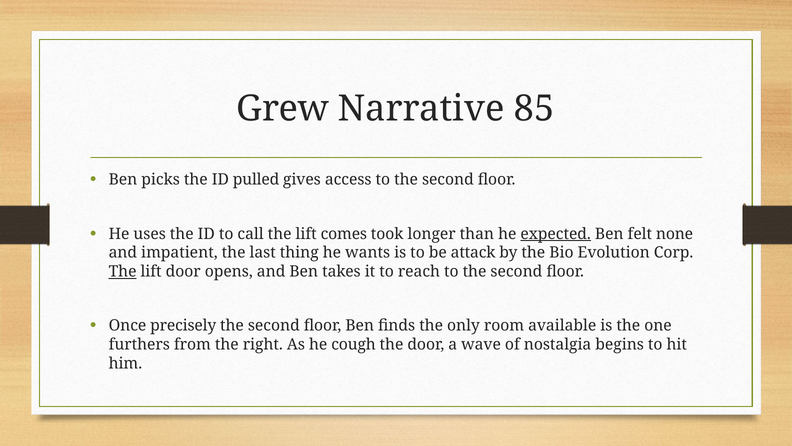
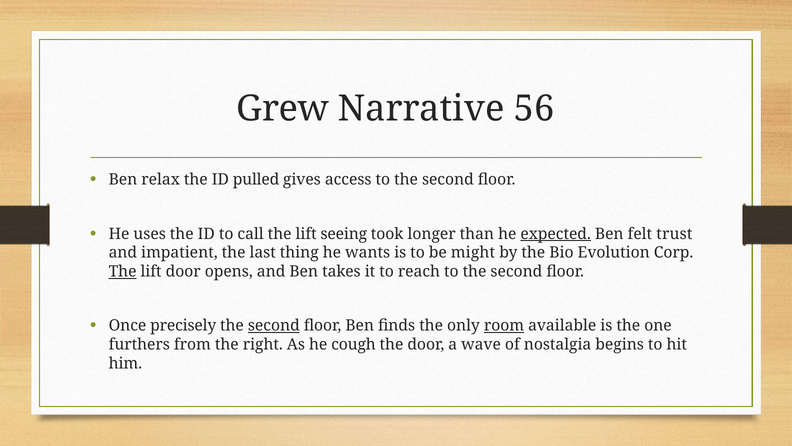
85: 85 -> 56 (534, 109)
picks: picks -> relax (161, 180)
comes: comes -> seeing (344, 234)
none: none -> trust (674, 234)
attack: attack -> might (473, 252)
second underline: none -> present (274, 325)
room underline: none -> present (504, 325)
